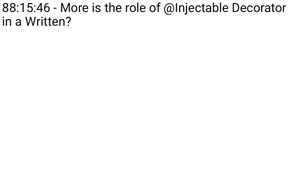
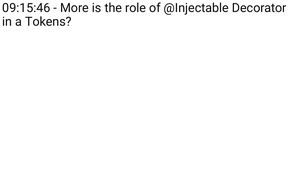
88:15:46: 88:15:46 -> 09:15:46 (26, 8)
Written: Written -> Tokens (48, 22)
